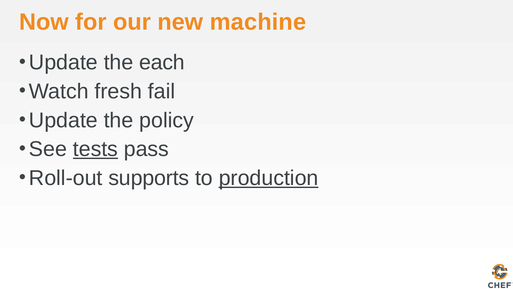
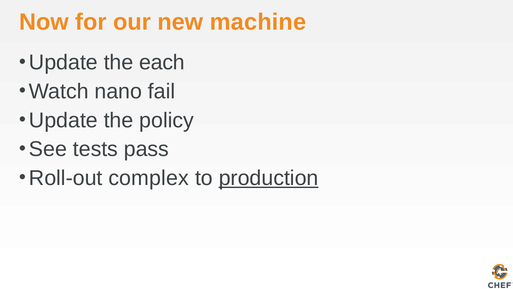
fresh: fresh -> nano (118, 91)
tests underline: present -> none (95, 149)
supports: supports -> complex (149, 178)
